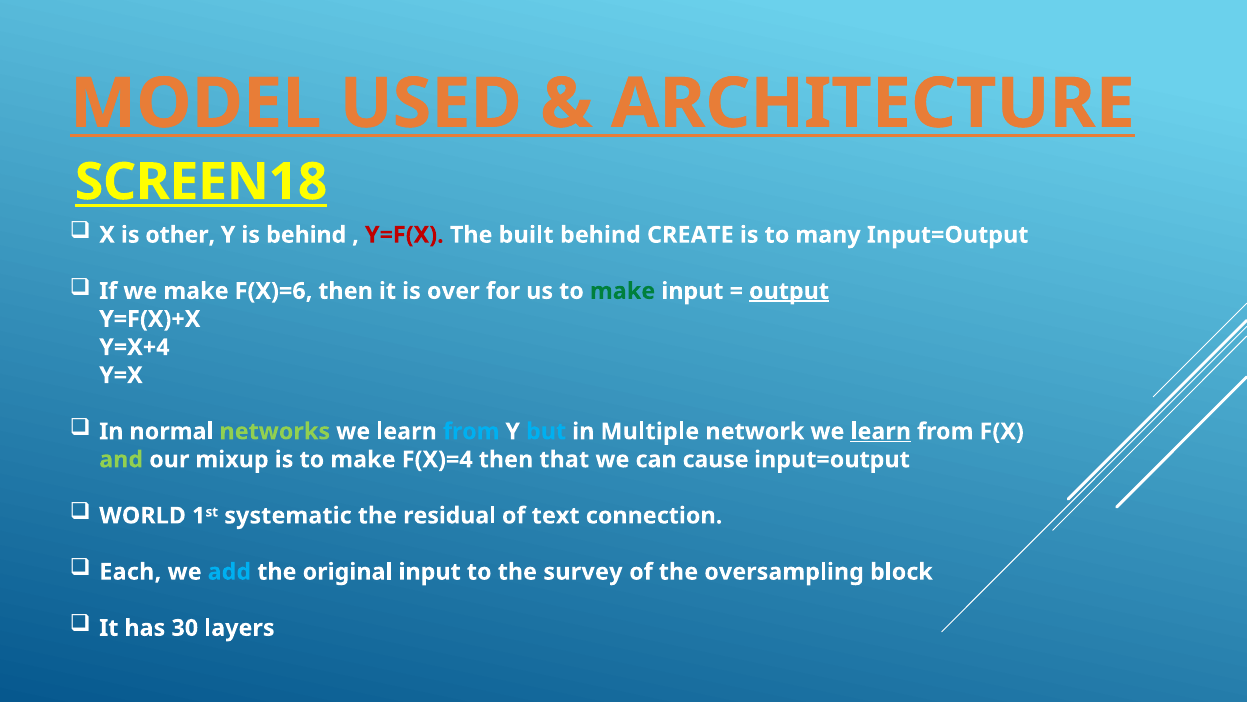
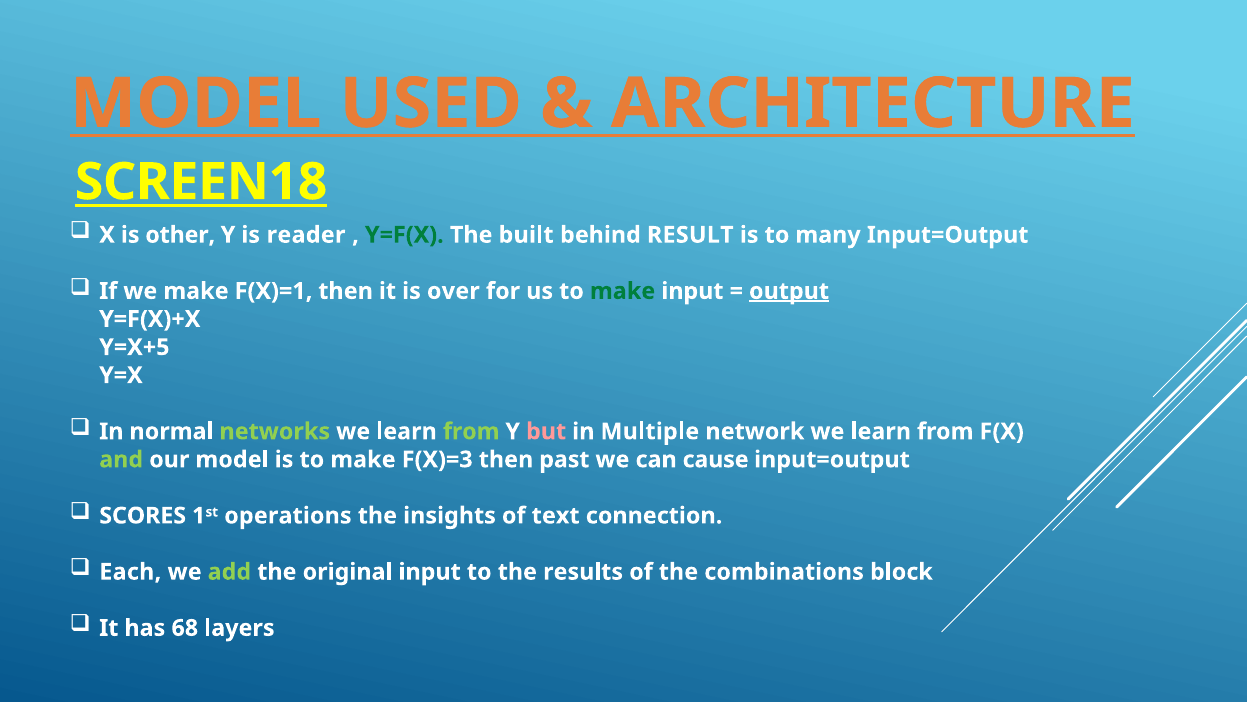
is behind: behind -> reader (306, 235)
Y=F(X colour: red -> green (404, 235)
CREATE: CREATE -> RESULT (690, 235)
F(X)=6: F(X)=6 -> F(X)=1 (273, 291)
Y=X+4: Y=X+4 -> Y=X+5 (134, 347)
from colour: light blue -> light green (471, 431)
but colour: light blue -> pink (546, 431)
learn underline: present -> none (881, 431)
our mixup: mixup -> model (232, 459)
F(X)=4: F(X)=4 -> F(X)=3 (437, 459)
that: that -> past (564, 459)
WORLD: WORLD -> SCORES (143, 515)
systematic: systematic -> operations (288, 515)
residual: residual -> insights (450, 515)
add colour: light blue -> light green (229, 571)
survey: survey -> results (583, 571)
oversampling: oversampling -> combinations (784, 571)
30: 30 -> 68 (185, 628)
